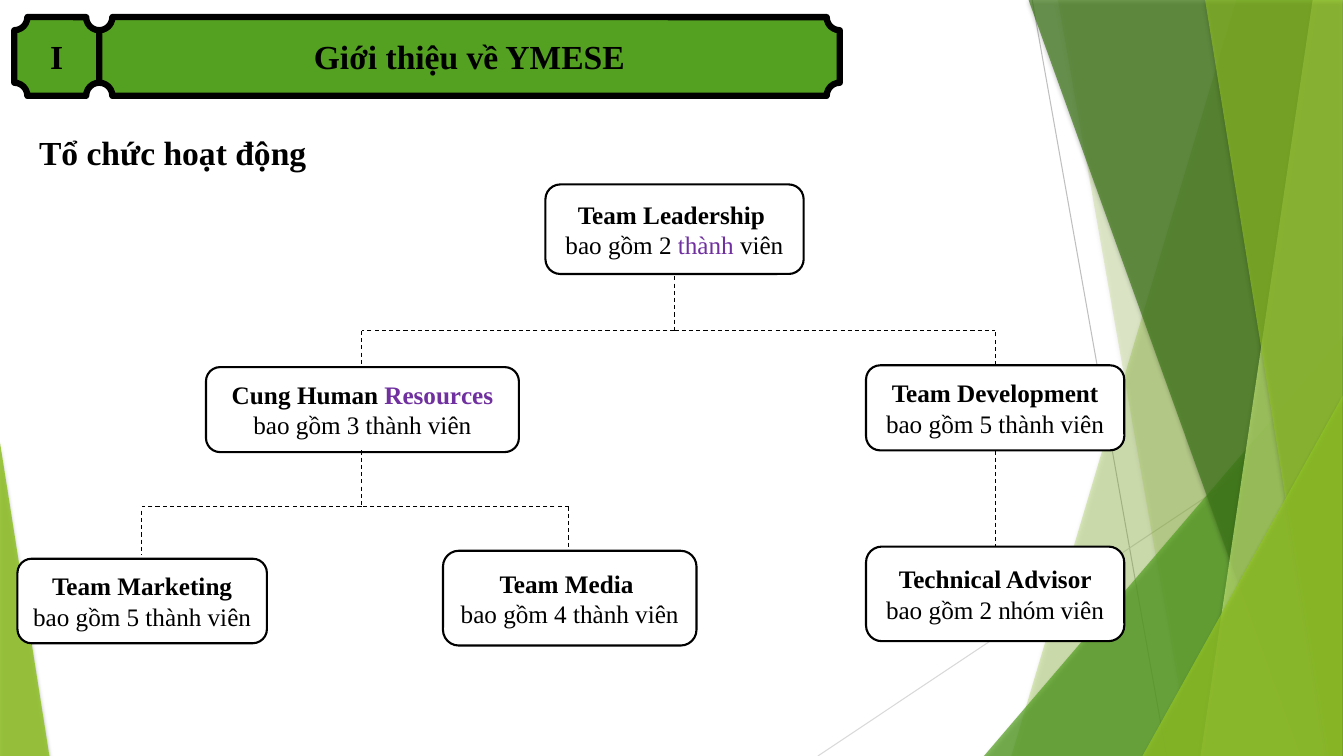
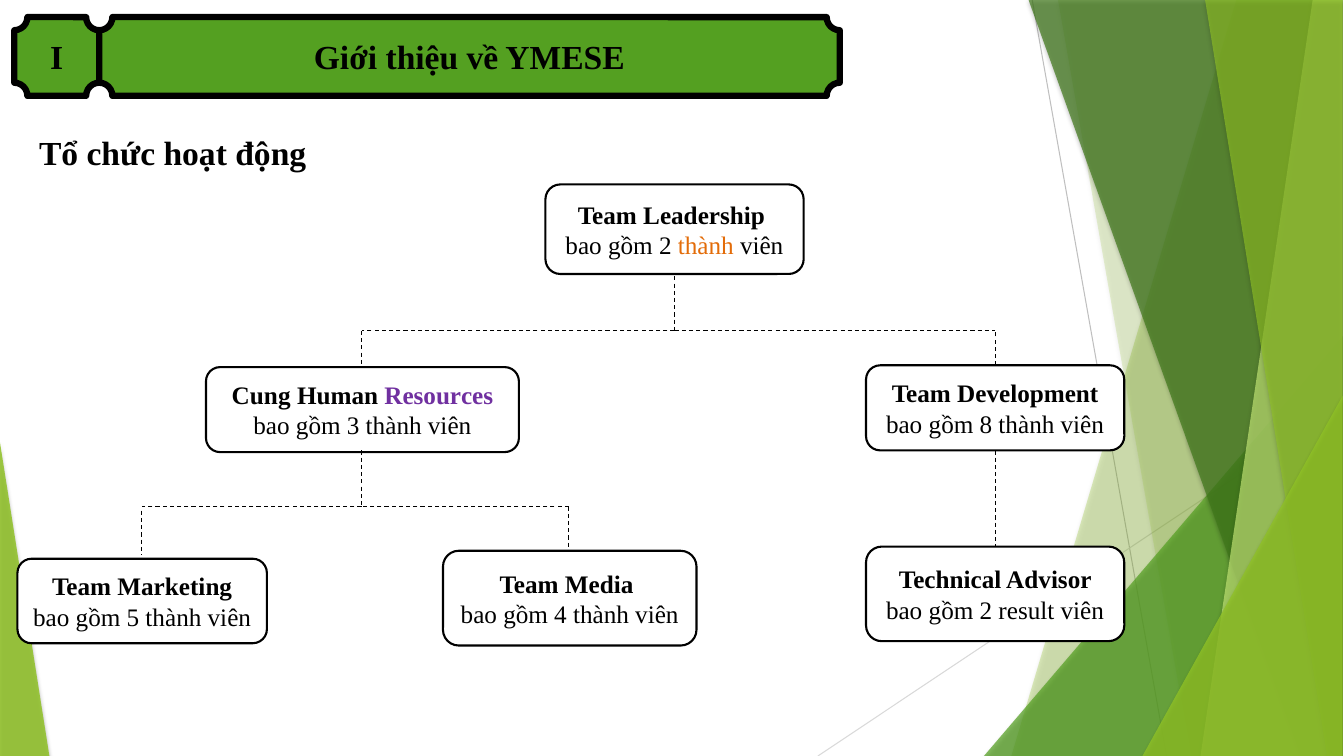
thành colour: purple -> orange (706, 246)
5: 5 -> 8 (986, 424)
nhóm: nhóm -> result (1026, 610)
